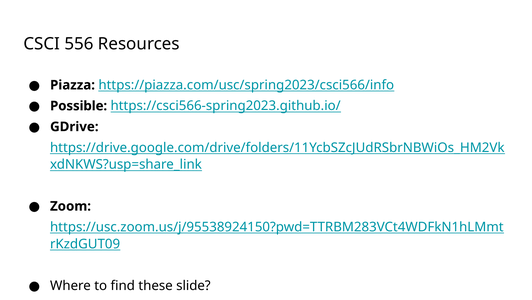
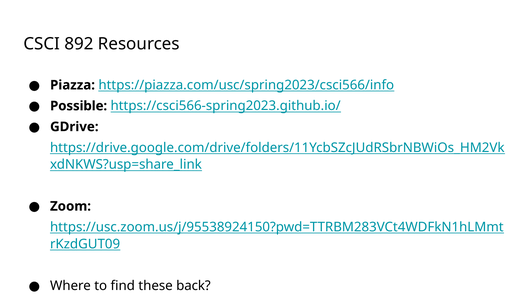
556: 556 -> 892 (79, 44)
slide: slide -> back (193, 285)
